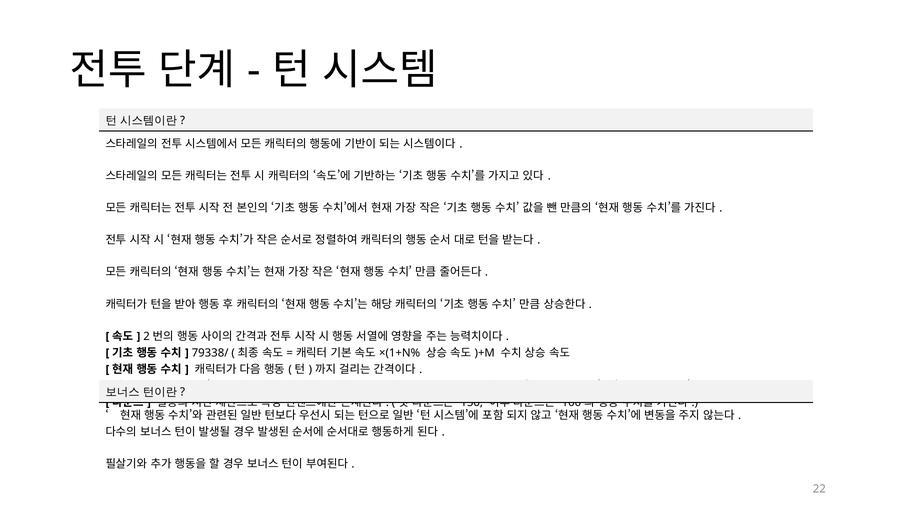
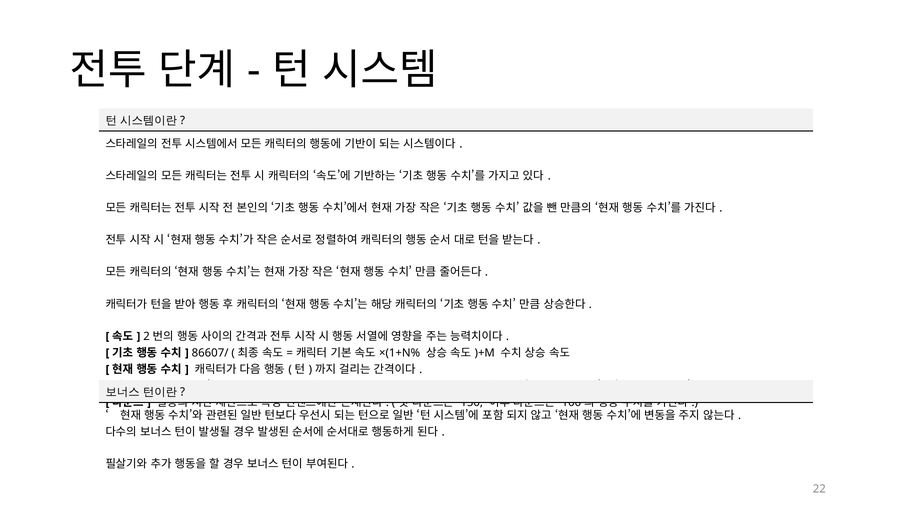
79338/: 79338/ -> 86607/ (210, 353)
